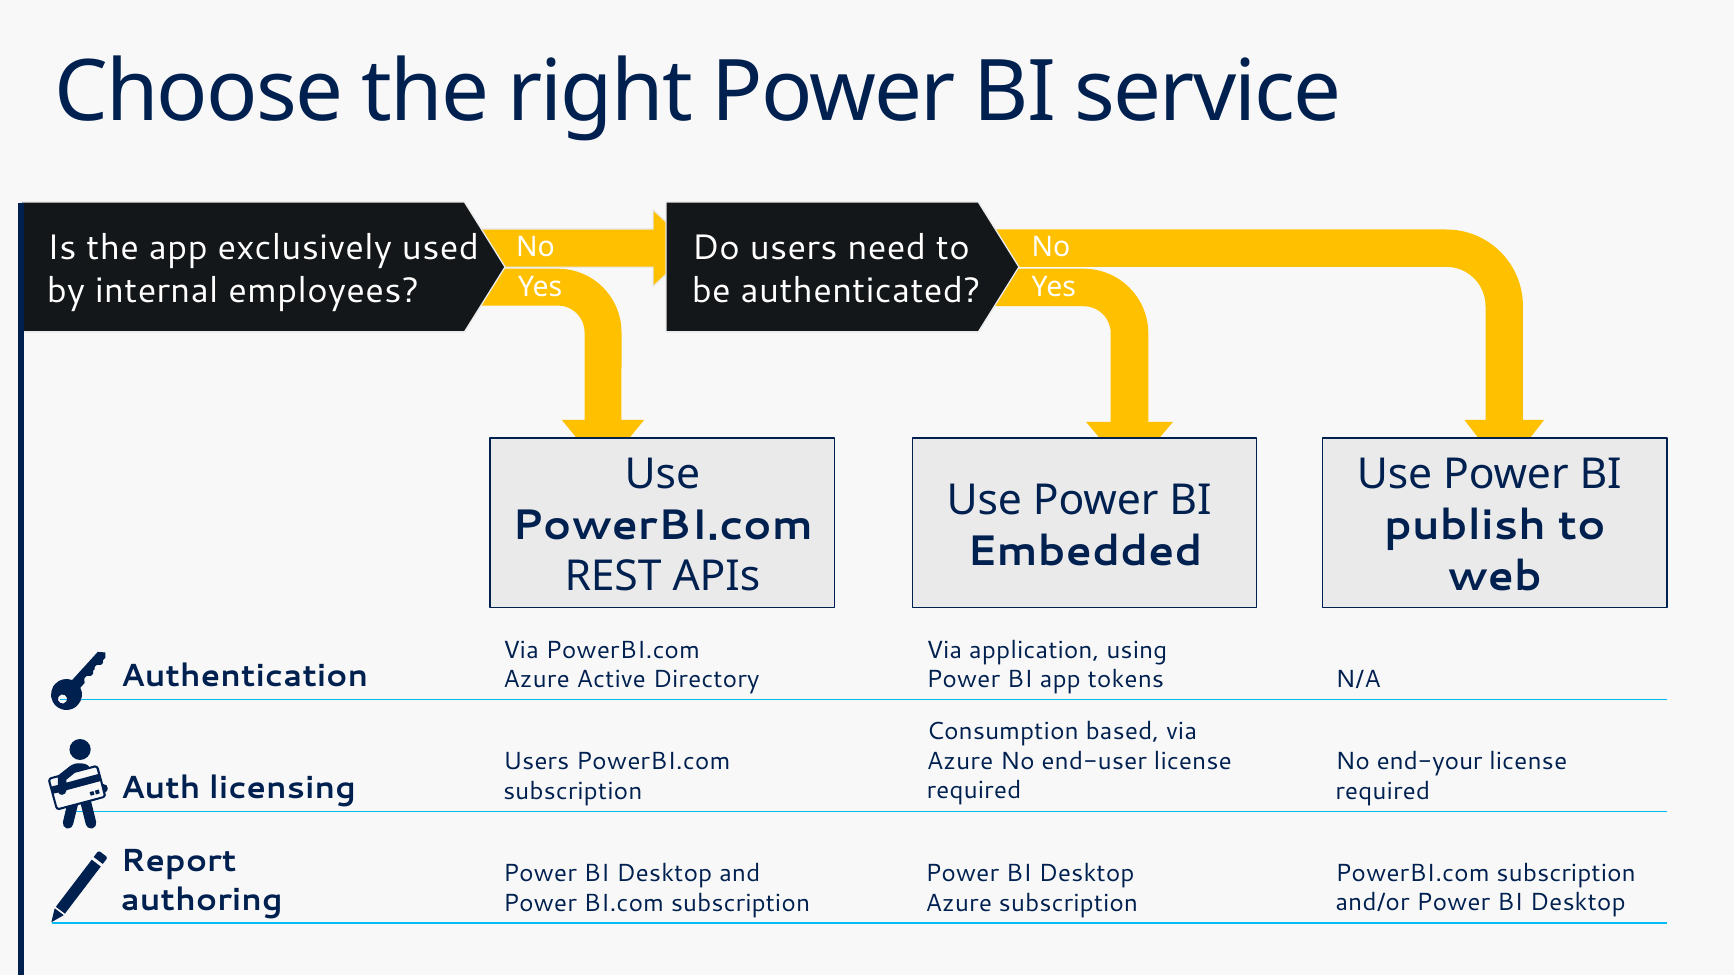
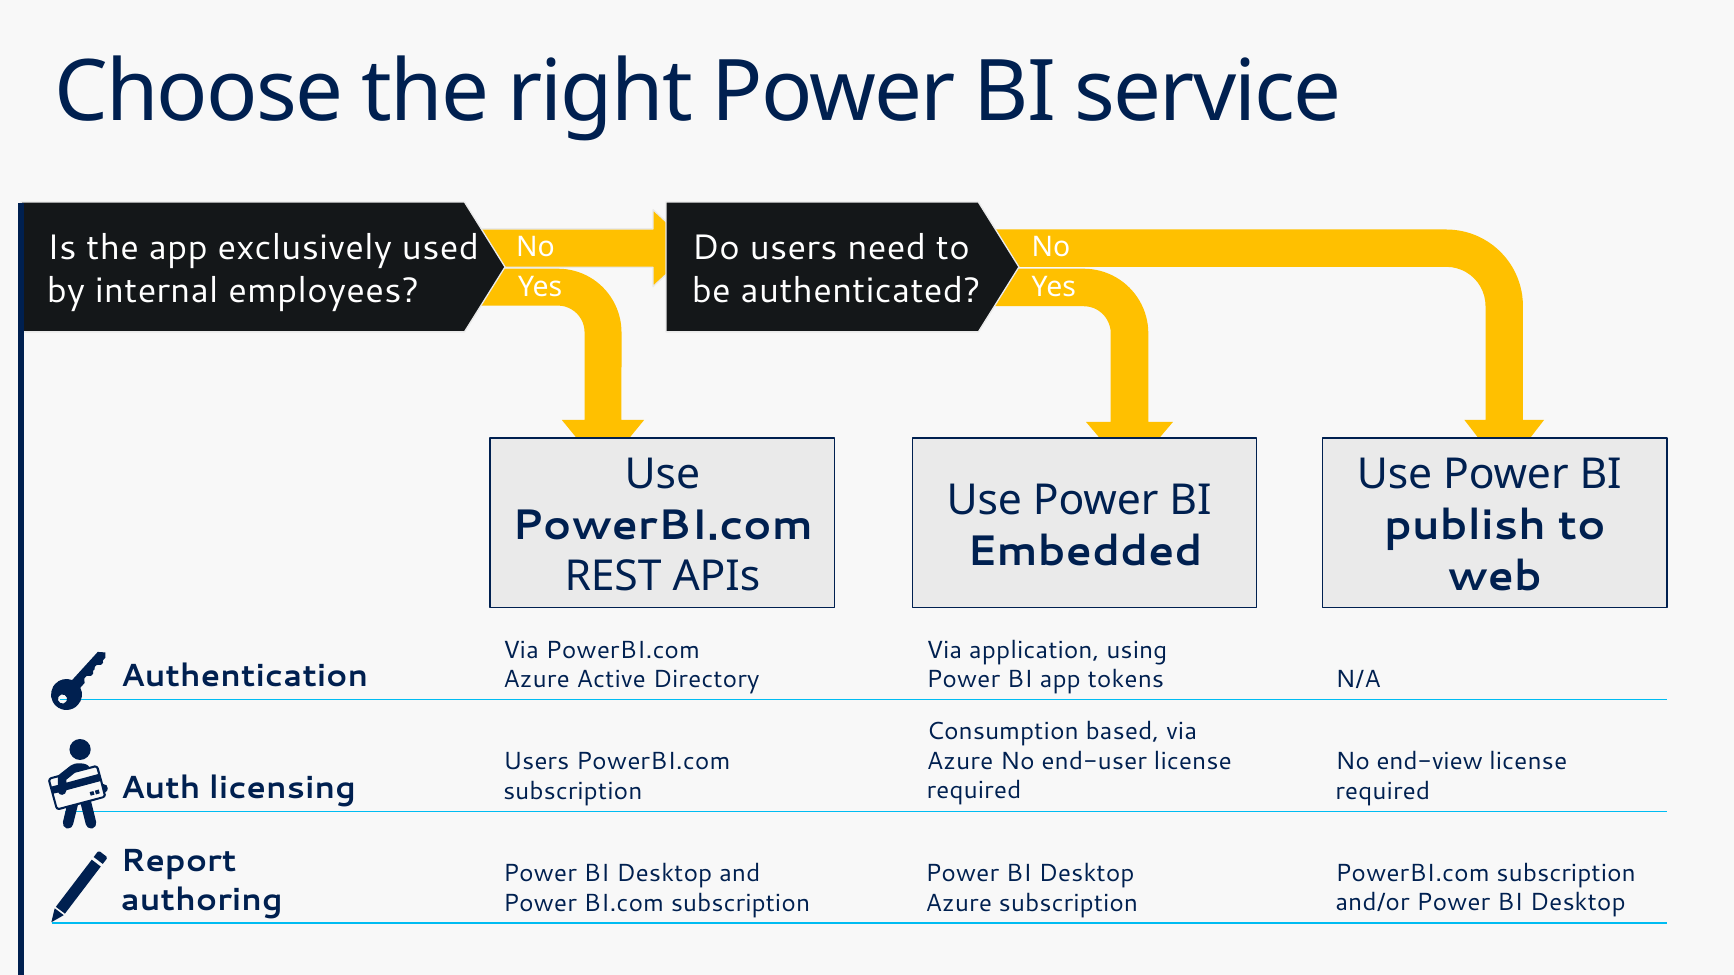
end-your: end-your -> end-view (1430, 762)
